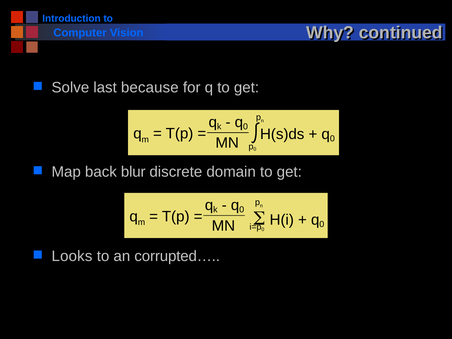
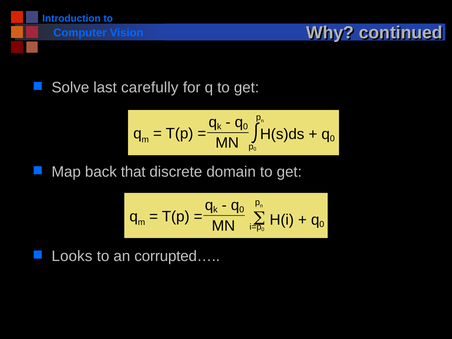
because: because -> carefully (150, 88)
blur: blur -> that (133, 172)
